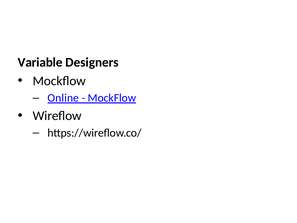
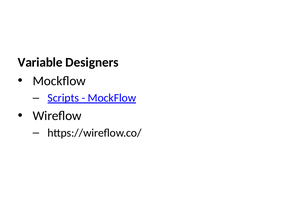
Online: Online -> Scripts (63, 98)
